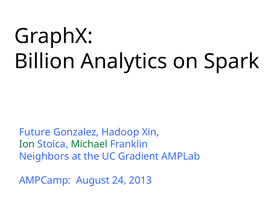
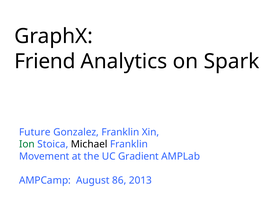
Billion: Billion -> Friend (45, 61)
Gonzalez Hadoop: Hadoop -> Franklin (120, 132)
Michael colour: green -> black (89, 144)
Neighbors: Neighbors -> Movement (44, 156)
24: 24 -> 86 (119, 180)
